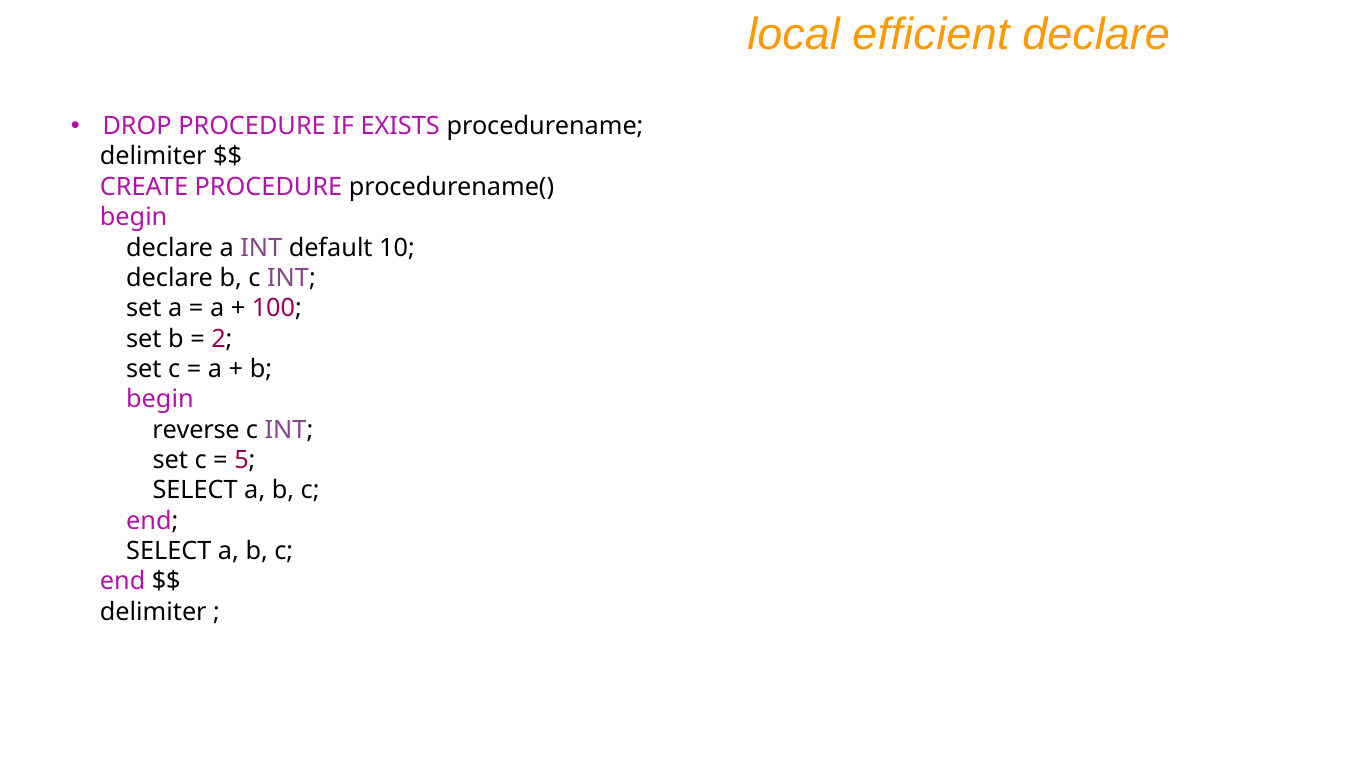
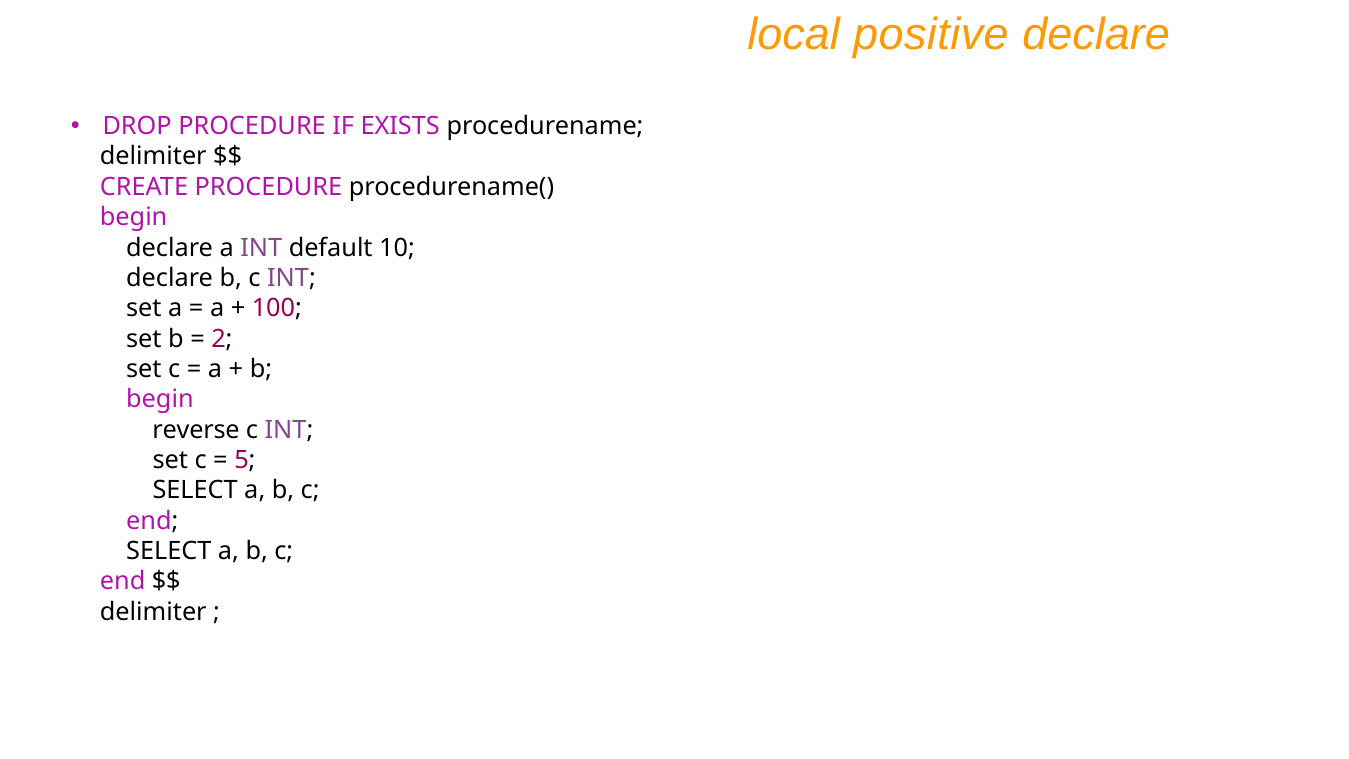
efficient: efficient -> positive (931, 35)
